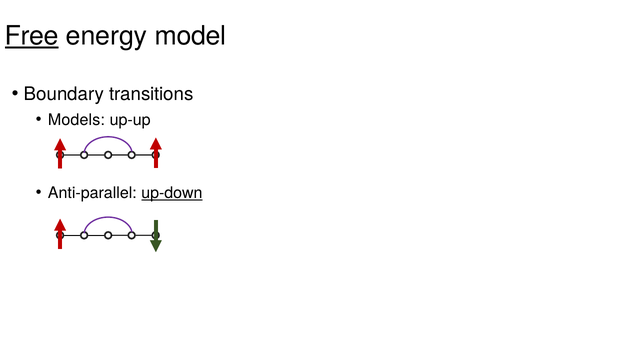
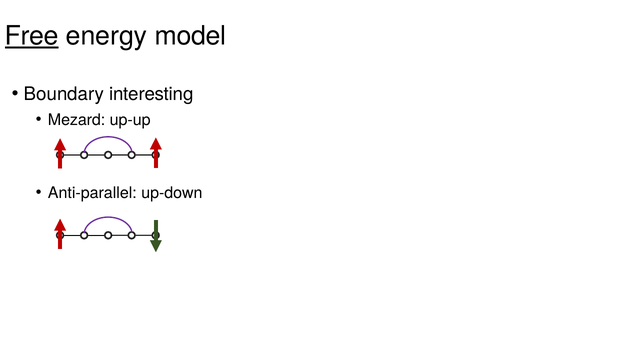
transitions: transitions -> interesting (151, 94)
Models: Models -> Mezard (77, 120)
up-down underline: present -> none (172, 193)
